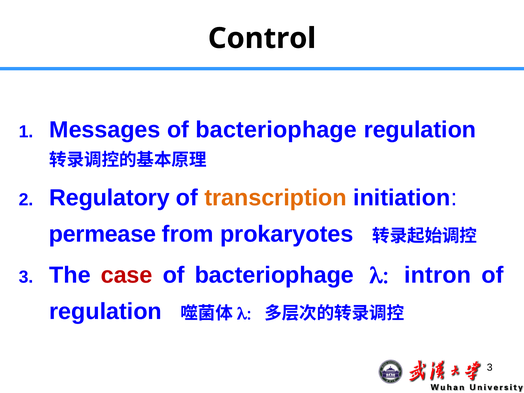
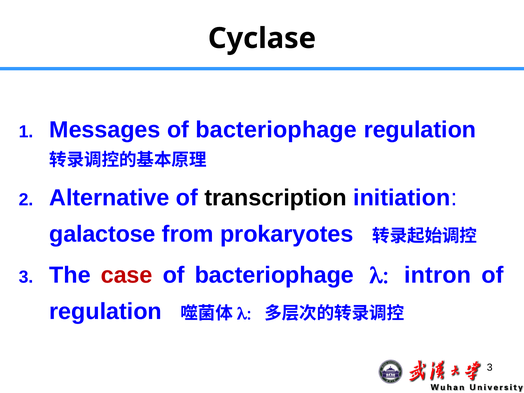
Control: Control -> Cyclase (262, 38)
Regulatory: Regulatory -> Alternative (109, 198)
transcription colour: orange -> black (276, 198)
permease: permease -> galactose (102, 234)
